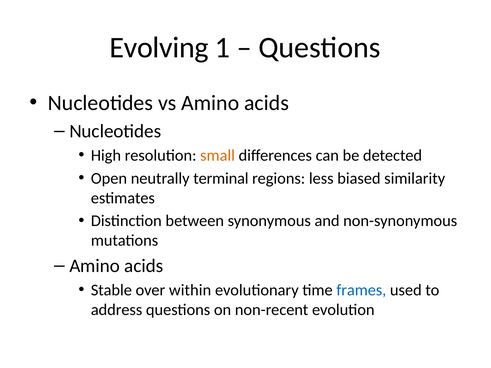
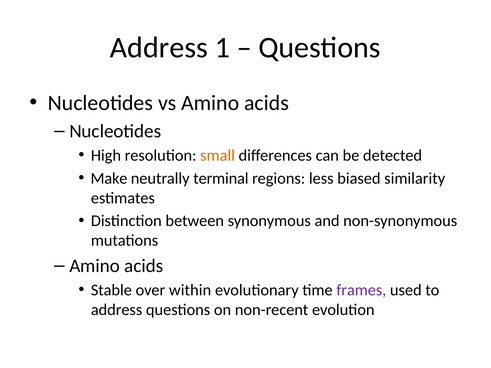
Evolving: Evolving -> Address (159, 48)
Open: Open -> Make (109, 178)
frames colour: blue -> purple (361, 290)
